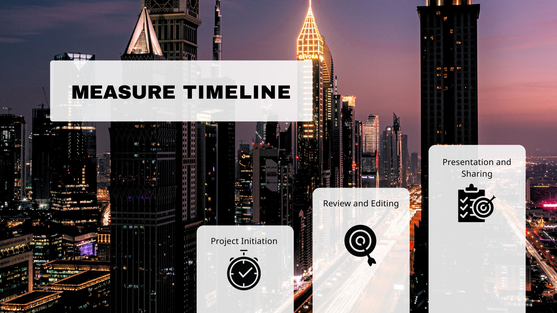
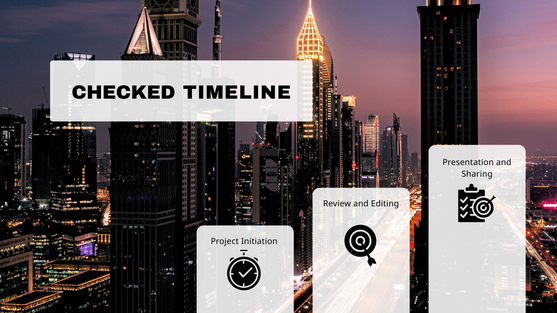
MEASURE: MEASURE -> CHECKED (124, 92)
